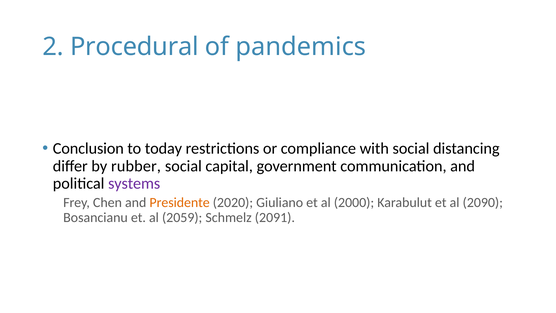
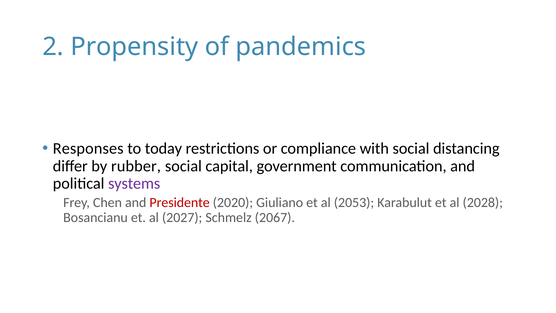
Procedural: Procedural -> Propensity (134, 47)
Conclusion: Conclusion -> Responses (88, 148)
Presidente colour: orange -> red (180, 203)
2000: 2000 -> 2053 (354, 203)
2090: 2090 -> 2028 (483, 203)
2059: 2059 -> 2027 (182, 218)
2091: 2091 -> 2067 (275, 218)
